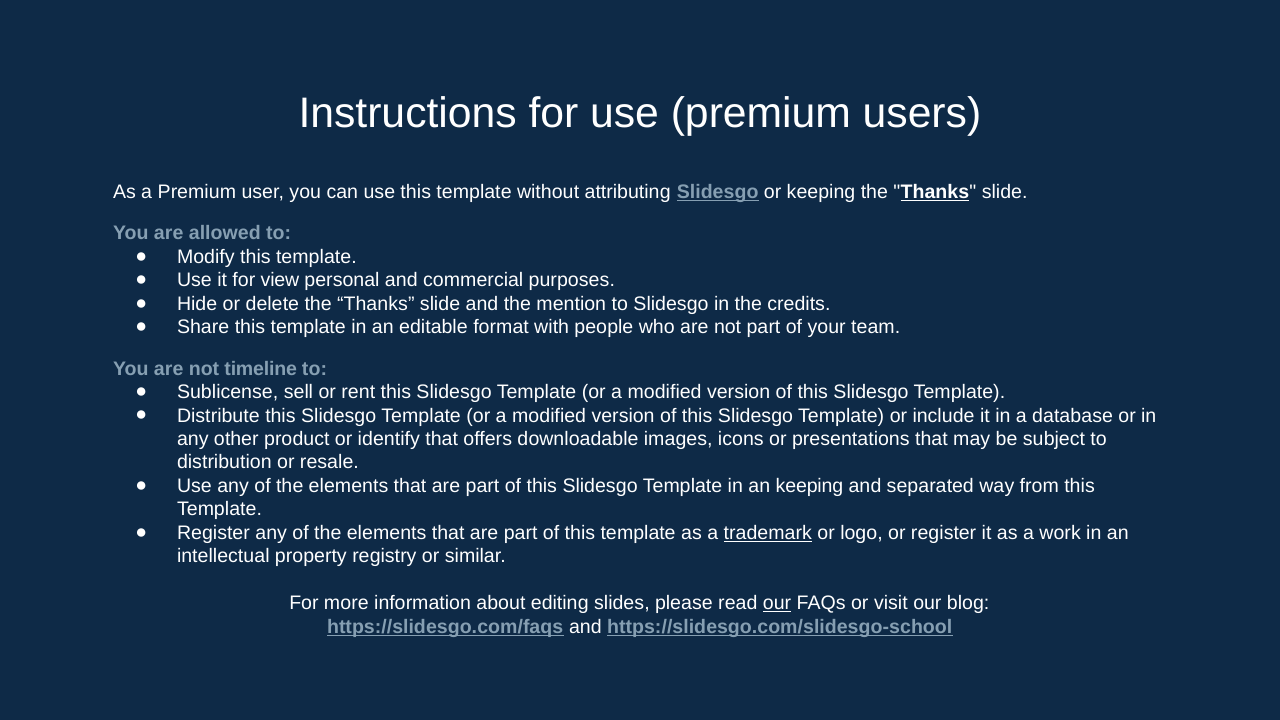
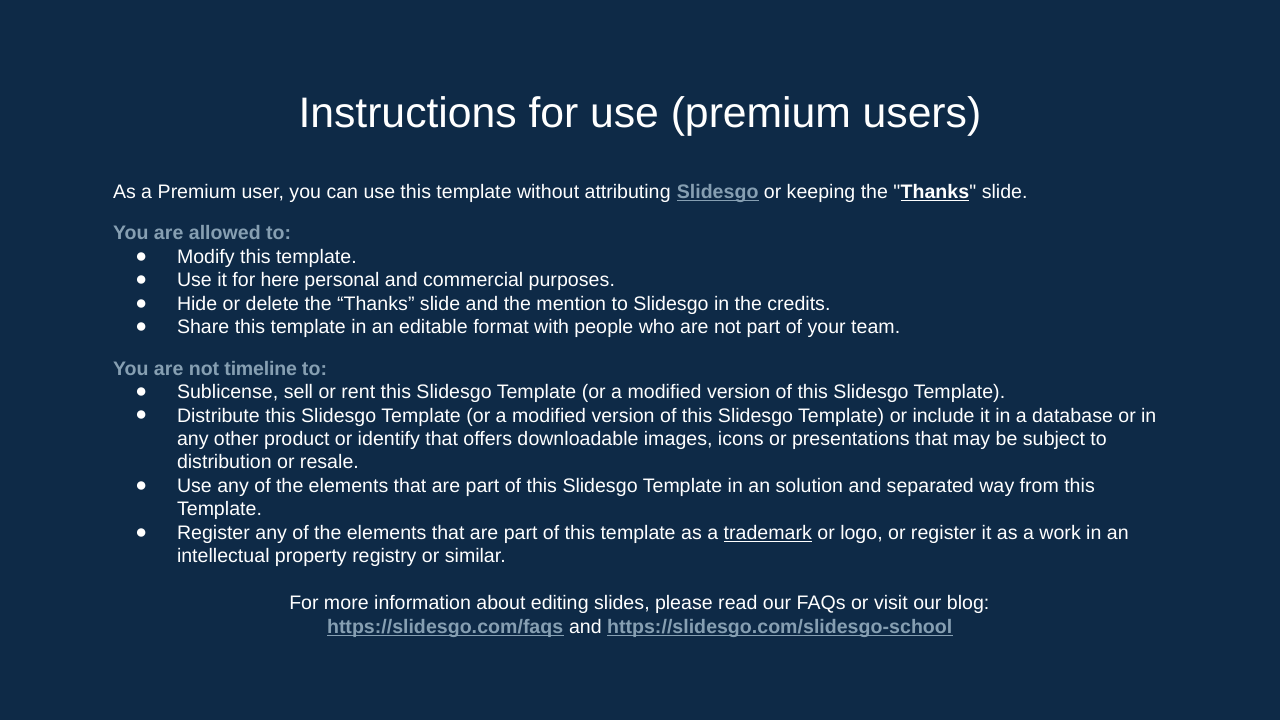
view: view -> here (280, 280)
an keeping: keeping -> solution (809, 486)
our underline: present -> none (777, 603)
